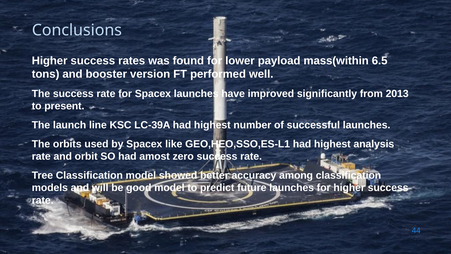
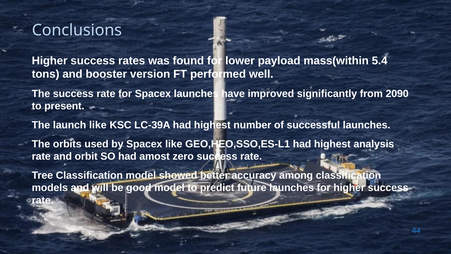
6.5: 6.5 -> 5.4 (380, 61)
2013: 2013 -> 2090 (397, 94)
launch line: line -> like (98, 125)
